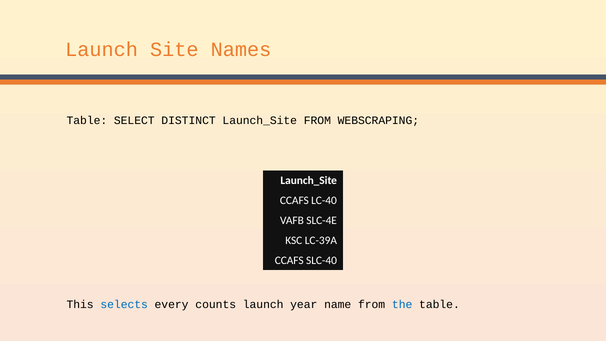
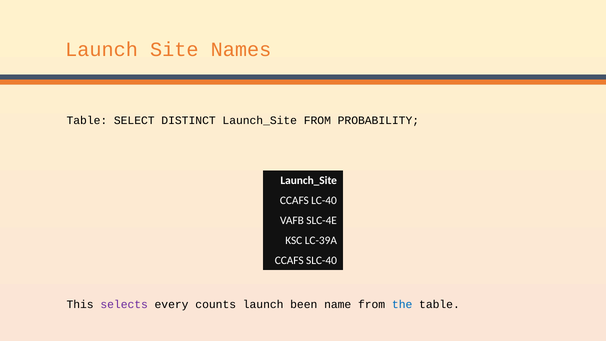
WEBSCRAPING: WEBSCRAPING -> PROBABILITY (378, 120)
selects colour: blue -> purple (124, 304)
year: year -> been (304, 304)
